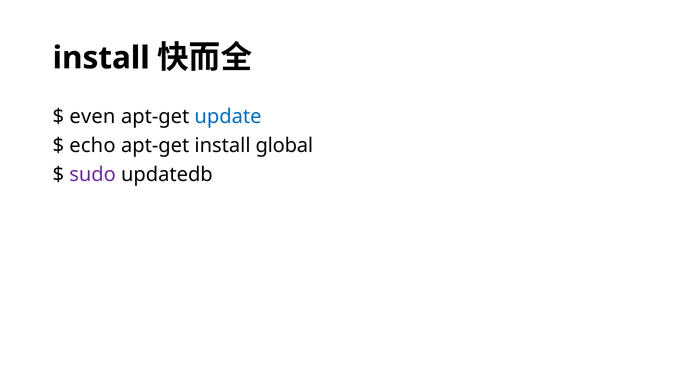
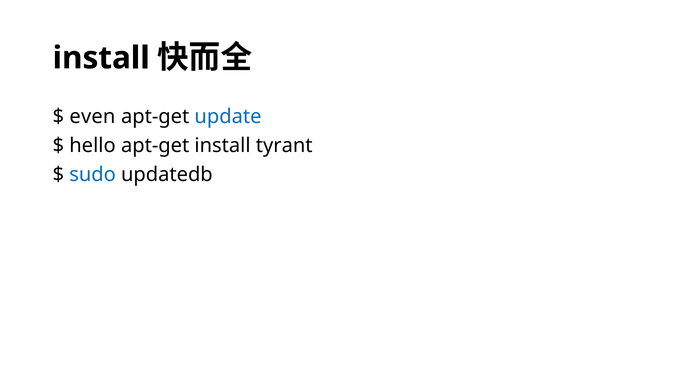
echo: echo -> hello (93, 146)
global: global -> tyrant (284, 146)
sudo colour: purple -> blue (93, 175)
